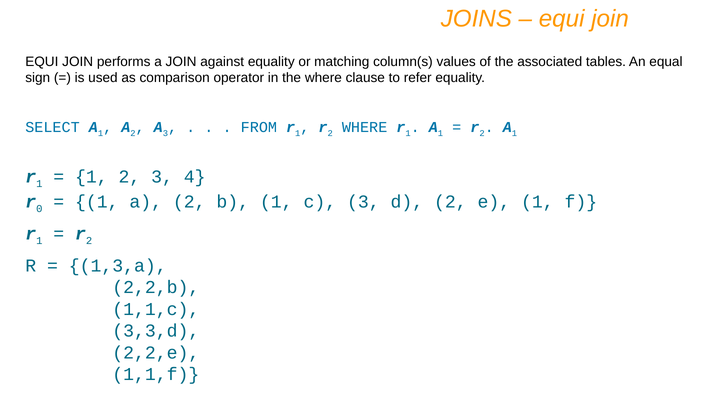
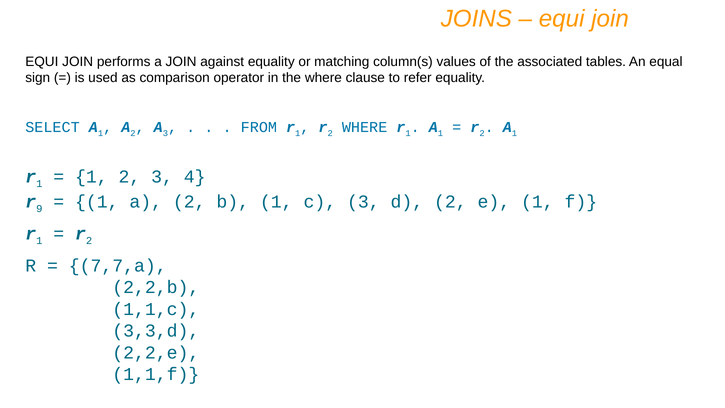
0: 0 -> 9 (39, 209)
1,3,a: 1,3,a -> 7,7,a (118, 265)
